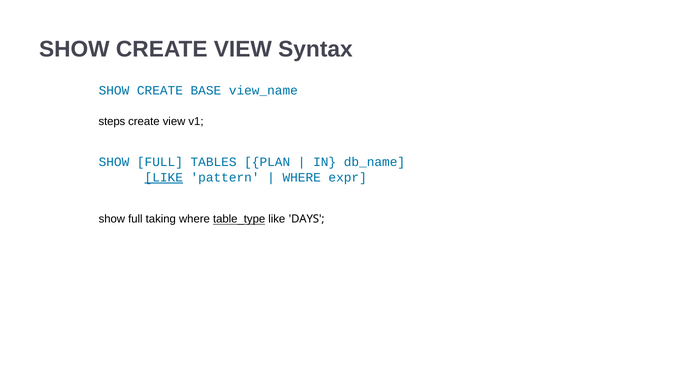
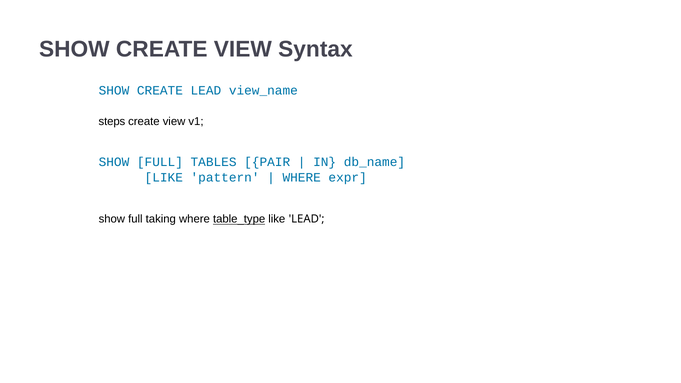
CREATE BASE: BASE -> LEAD (206, 91)
PLAN: PLAN -> PAIR (267, 162)
LIKE underline: present -> none (164, 178)
like DAYS: DAYS -> LEAD (307, 219)
